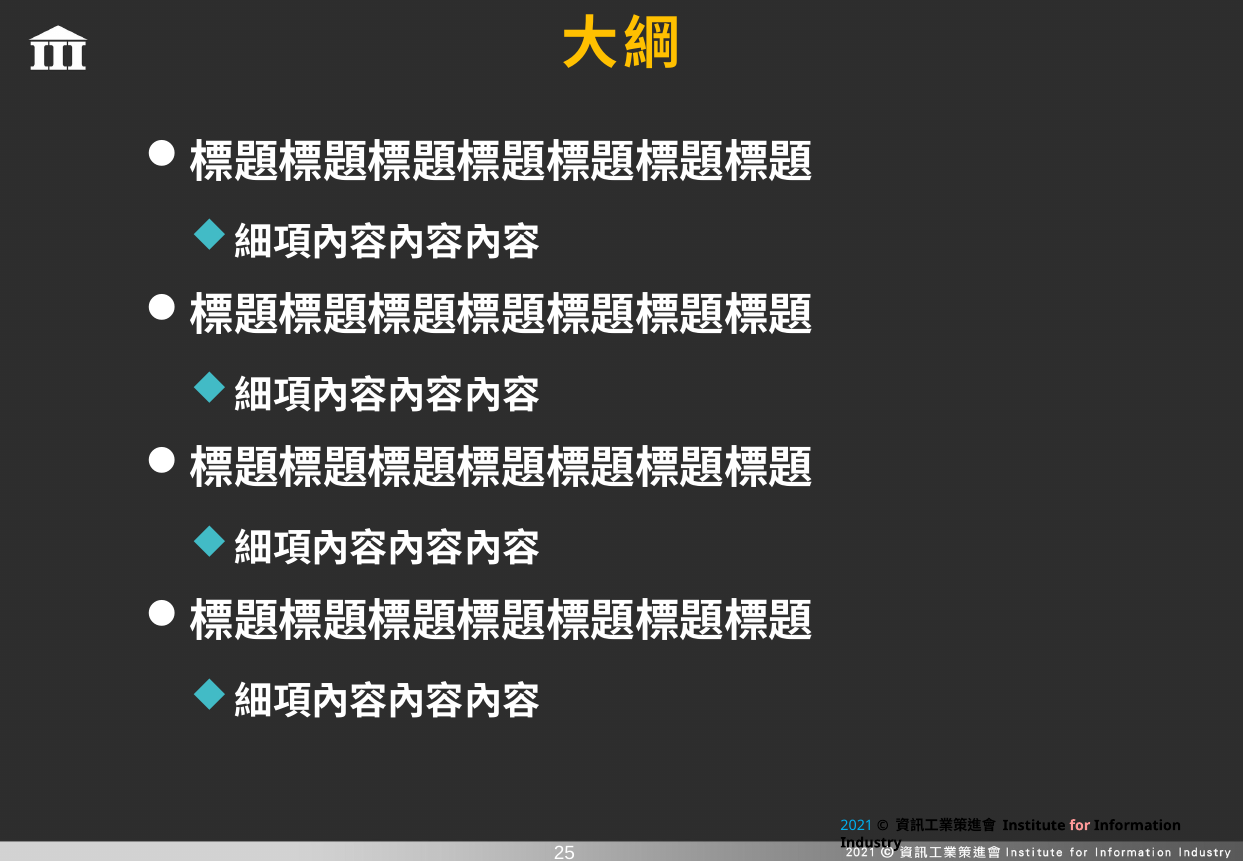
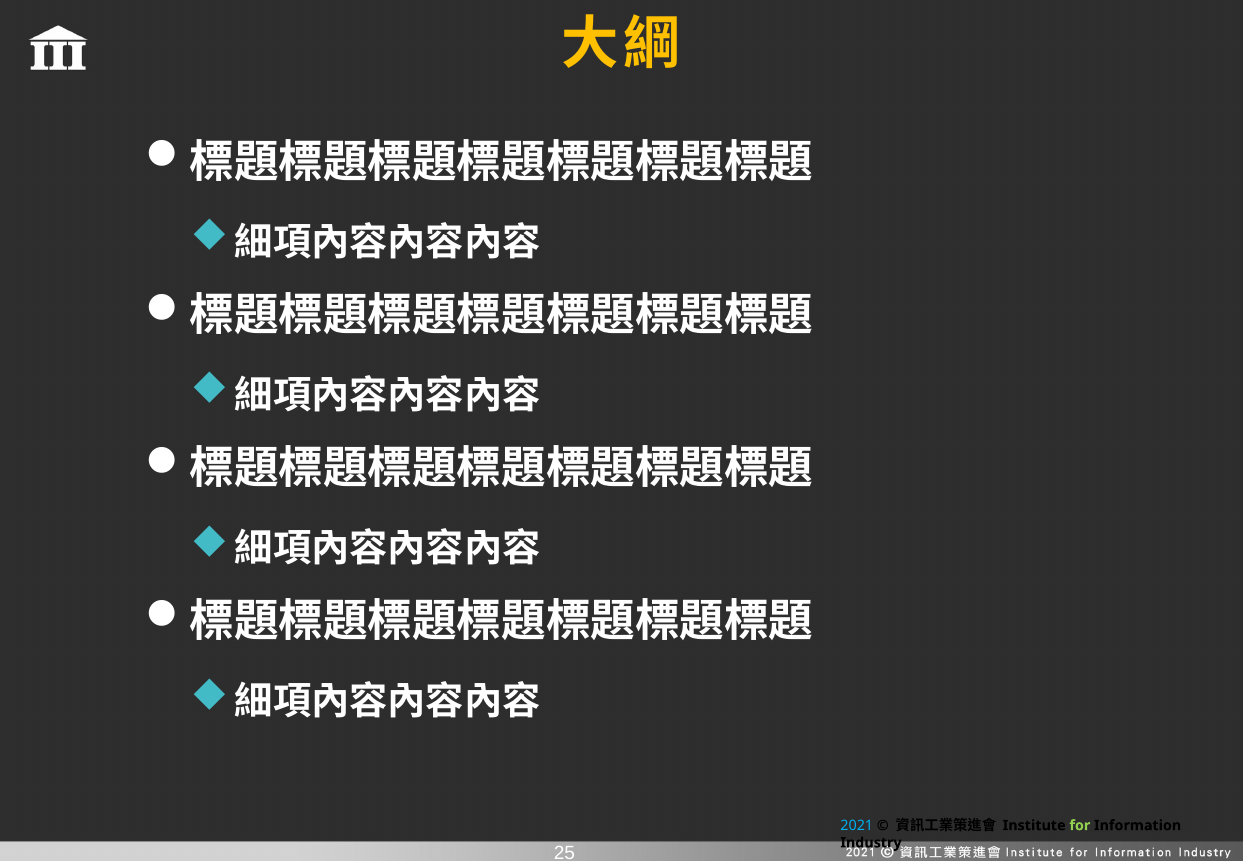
for colour: pink -> light green (1080, 825)
